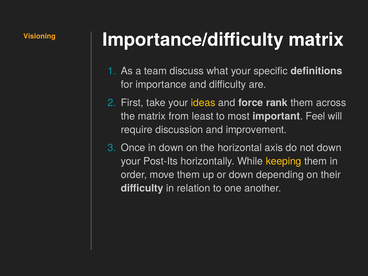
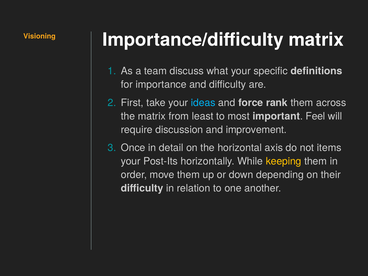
ideas colour: yellow -> light blue (203, 103)
in down: down -> detail (171, 148)
not down: down -> items (329, 148)
